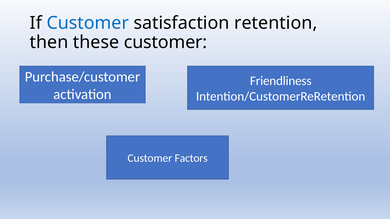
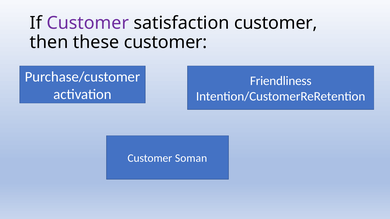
Customer colour: blue -> purple (88, 23)
satisfaction retention: retention -> customer (276, 23)
Factors: Factors -> Soman (191, 158)
